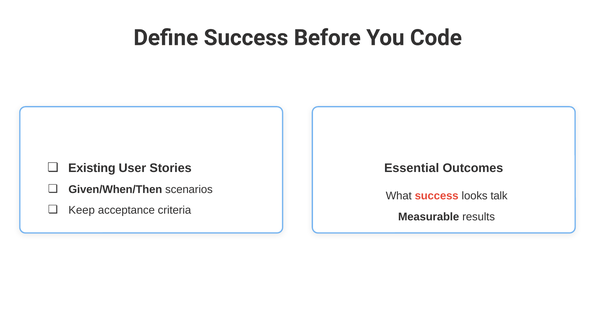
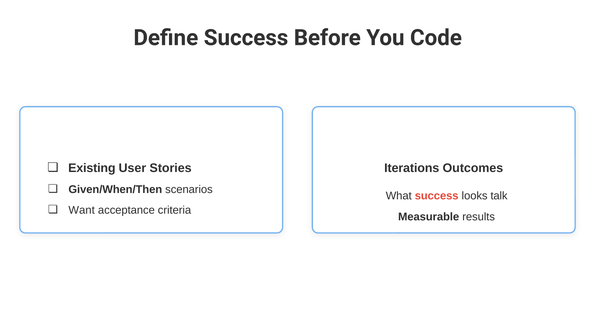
Essential: Essential -> Iterations (412, 168)
Keep: Keep -> Want (82, 210)
